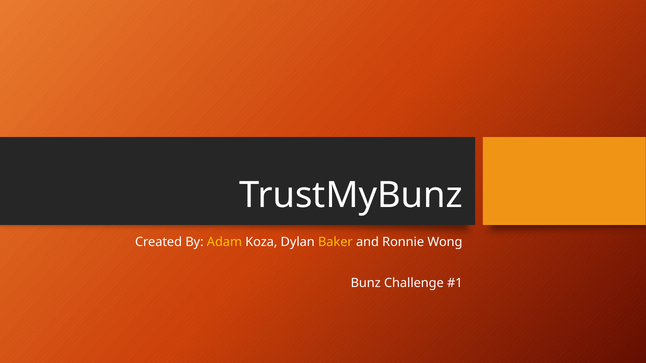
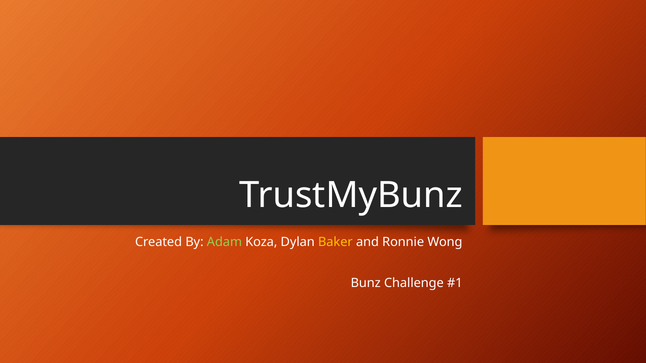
Adam colour: yellow -> light green (224, 242)
